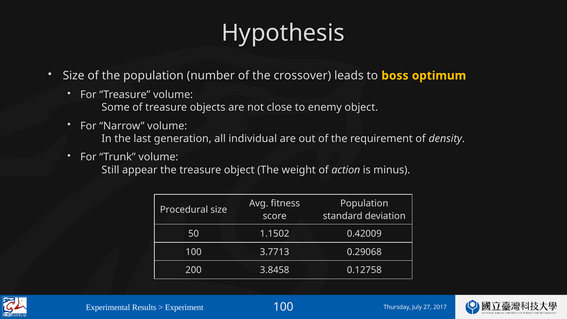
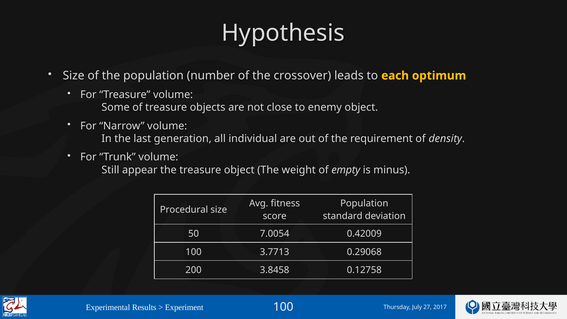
boss: boss -> each (395, 76)
action: action -> empty (346, 170)
1.1502: 1.1502 -> 7.0054 (275, 234)
